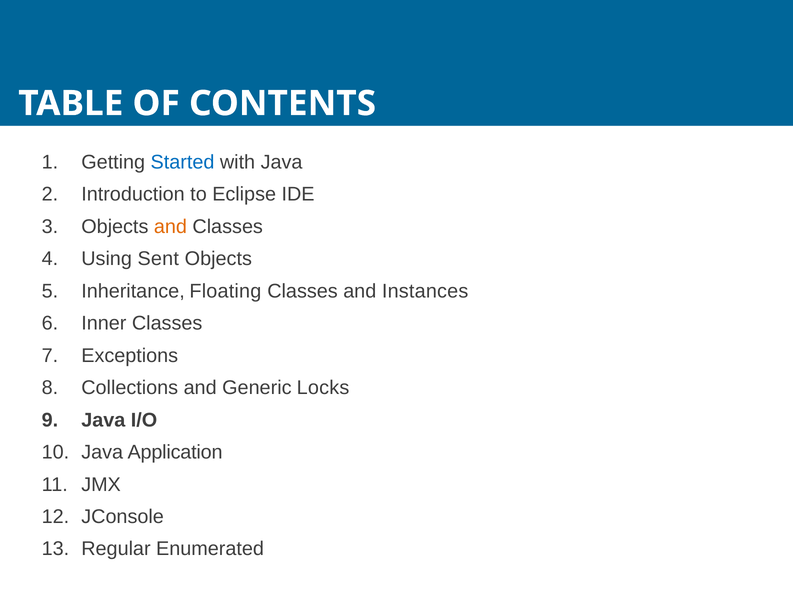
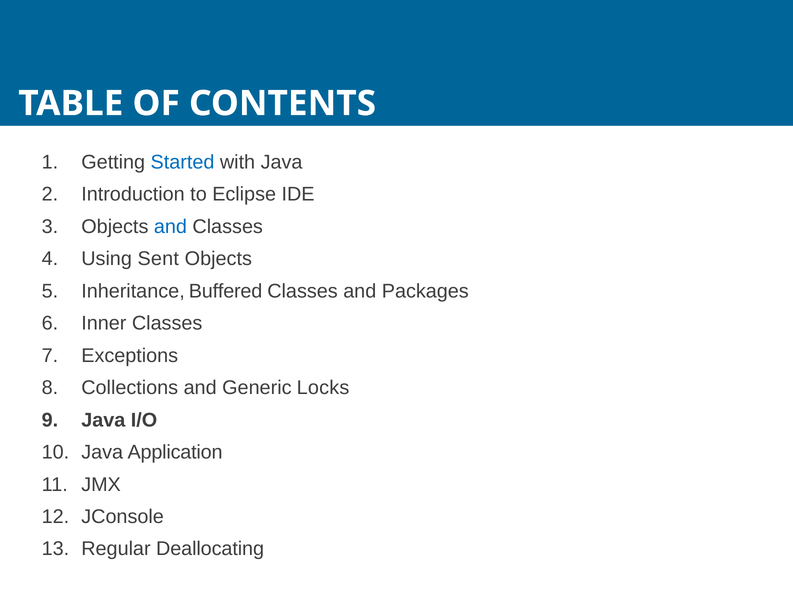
and colour: orange -> blue (170, 227)
Floating: Floating -> Buffered (226, 291)
Instances: Instances -> Packages (425, 291)
Enumerated: Enumerated -> Deallocating (210, 550)
